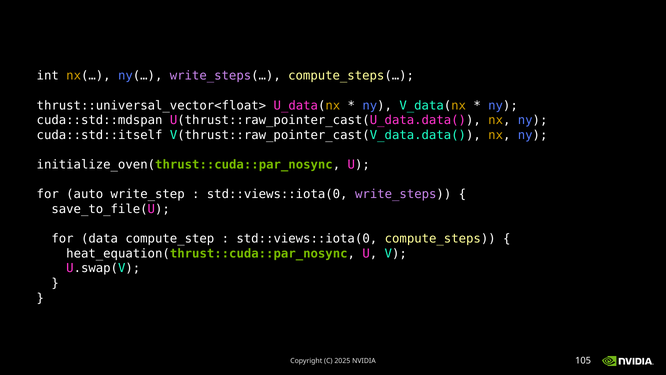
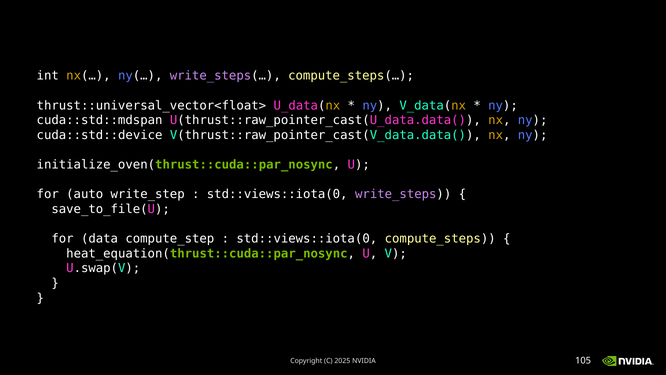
cuda::std::itself: cuda::std::itself -> cuda::std::device (100, 135)
